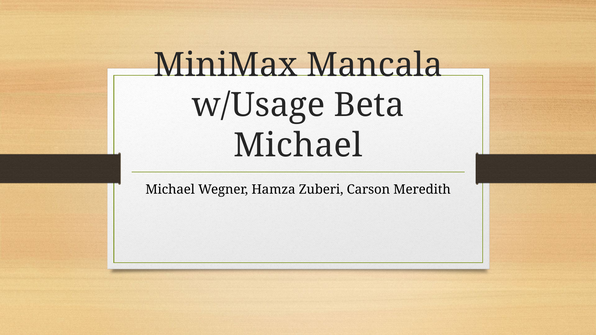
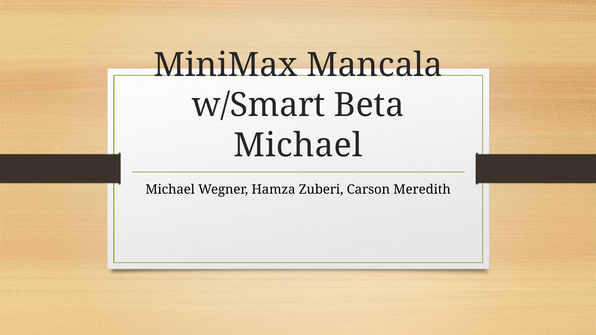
w/Usage: w/Usage -> w/Smart (259, 105)
